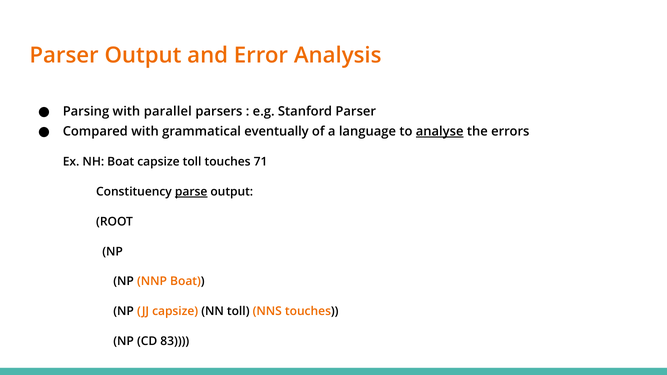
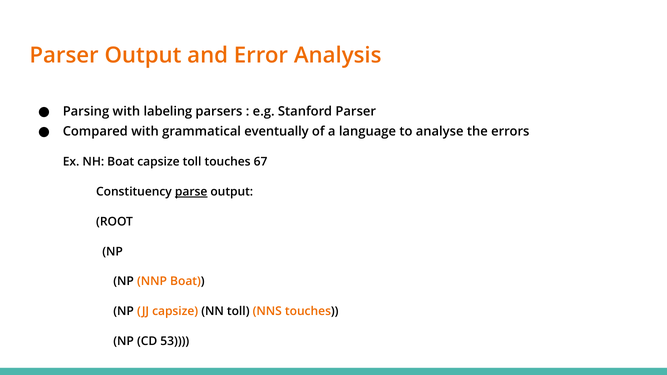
parallel: parallel -> labeling (168, 111)
analyse underline: present -> none (440, 132)
71: 71 -> 67 (261, 162)
83: 83 -> 53 (175, 341)
